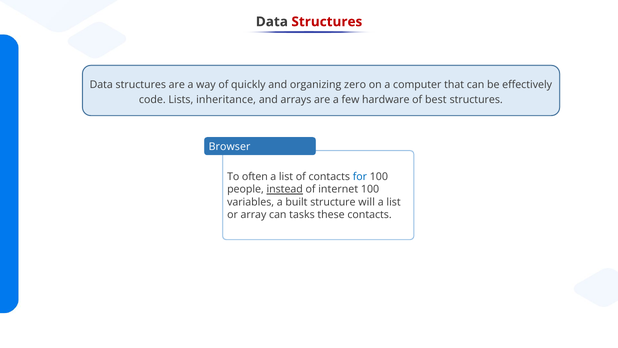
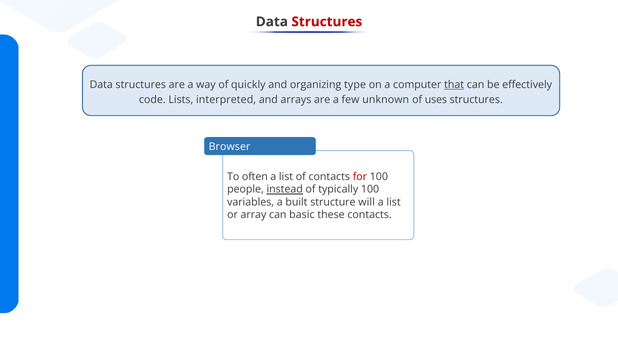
zero: zero -> type (355, 85)
that underline: none -> present (454, 85)
inheritance: inheritance -> interpreted (226, 99)
hardware: hardware -> unknown (386, 99)
best: best -> uses (436, 99)
for colour: blue -> red (360, 177)
internet: internet -> typically (338, 189)
tasks: tasks -> basic (302, 215)
